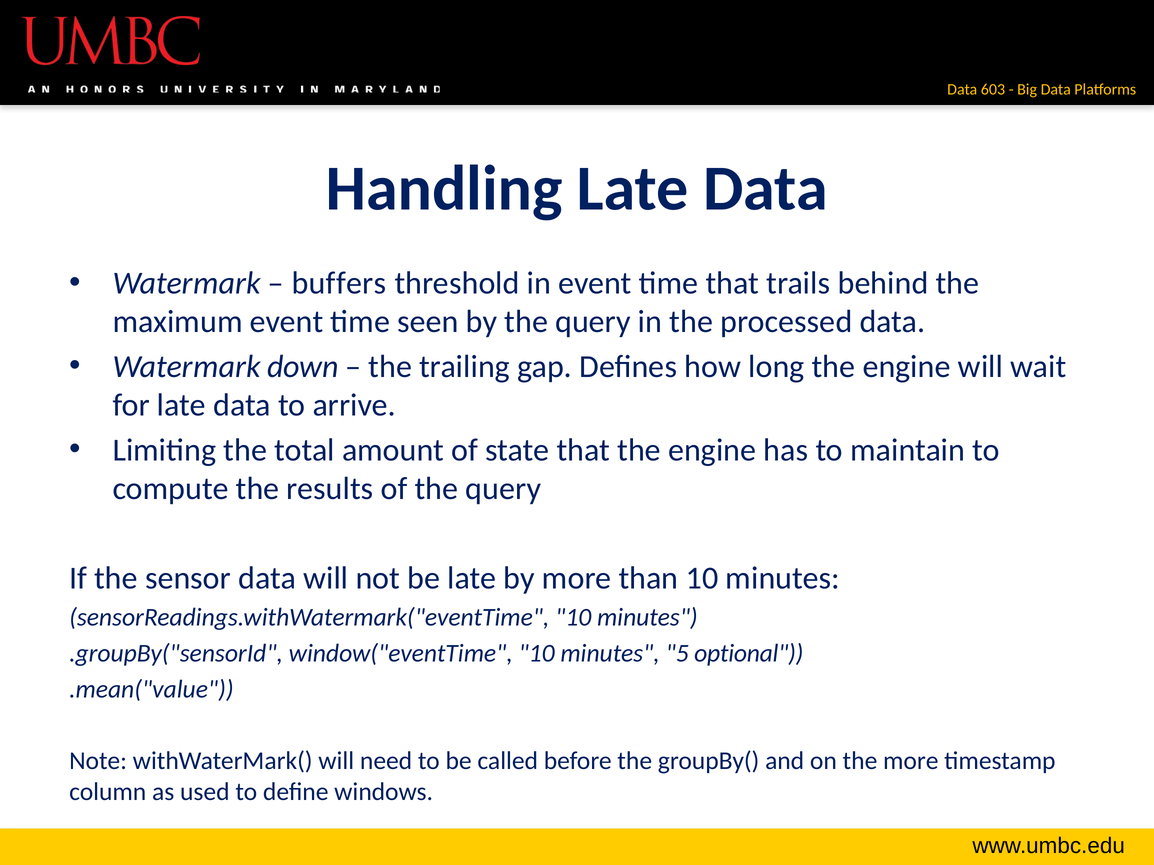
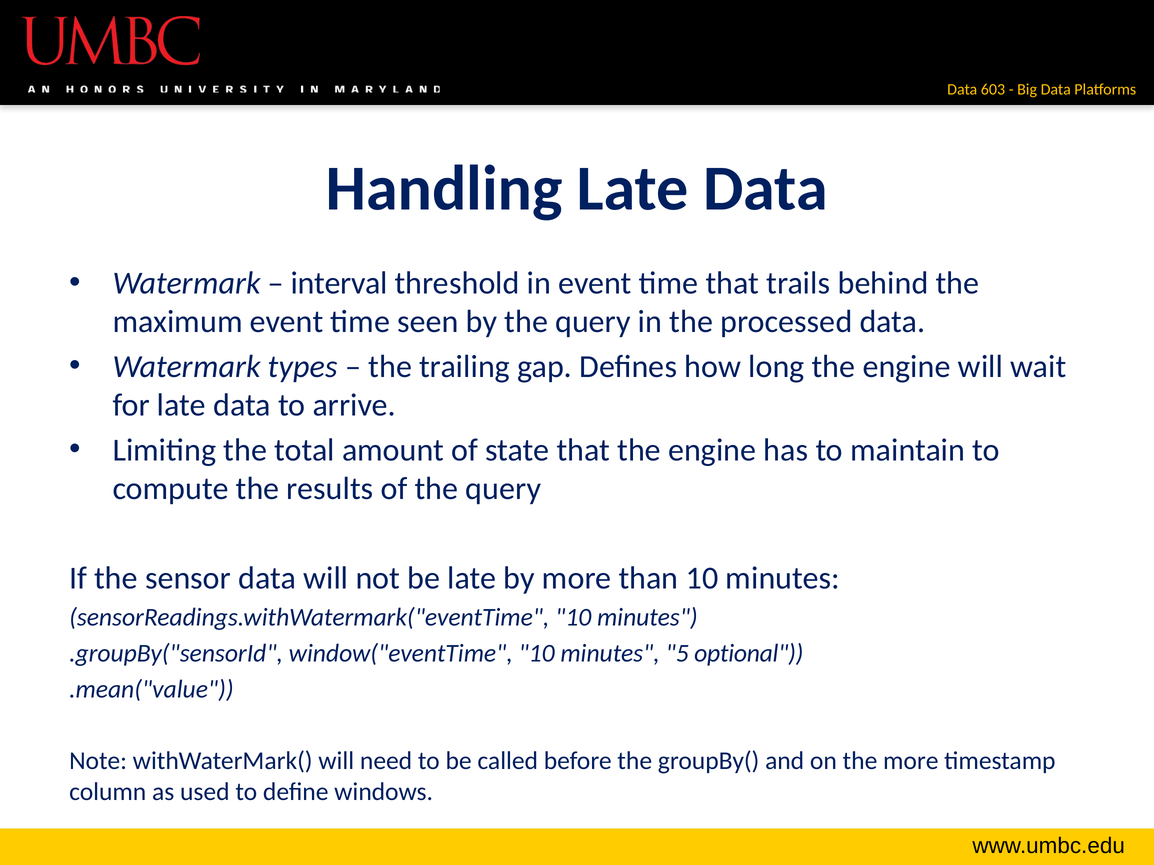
buffers: buffers -> interval (339, 284)
down: down -> types (303, 367)
